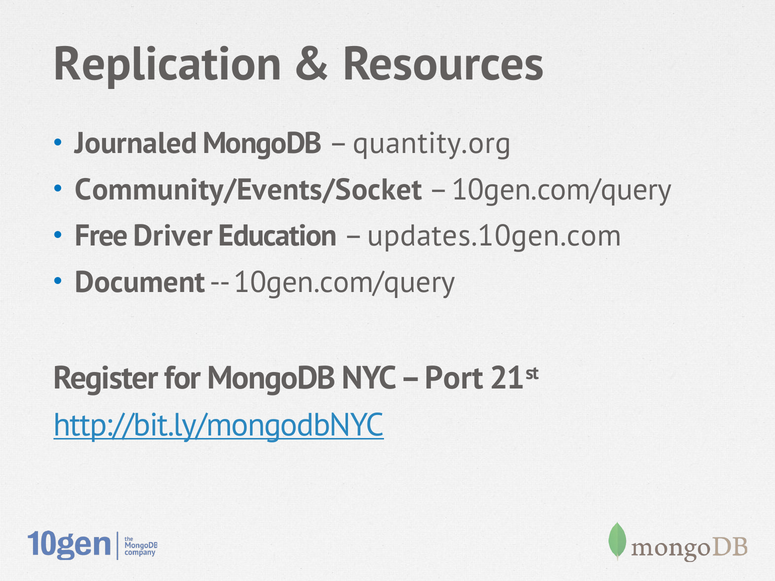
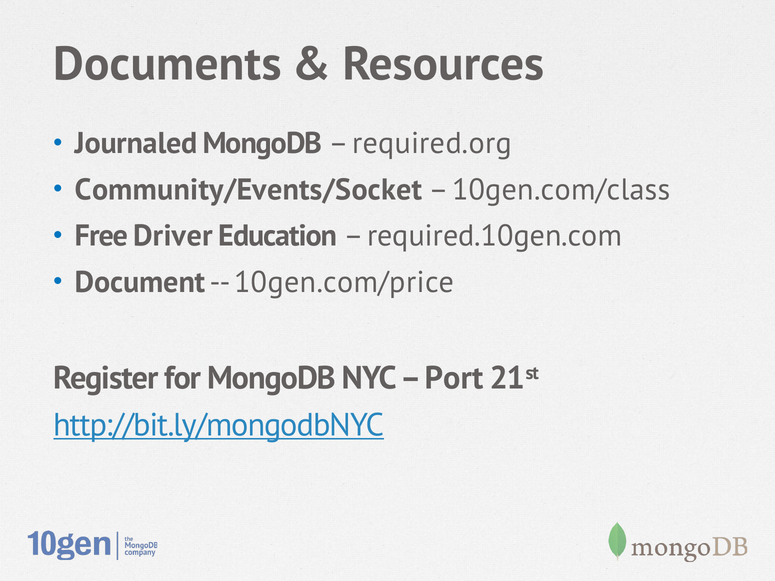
Replication: Replication -> Documents (167, 64)
quantity.org: quantity.org -> required.org (432, 144)
10gen.com/query: 10gen.com/query -> 10gen.com/class (561, 190)
updates.10gen.com: updates.10gen.com -> required.10gen.com (495, 236)
10gen.com/query: 10gen.com/query -> 10gen.com/price (344, 282)
